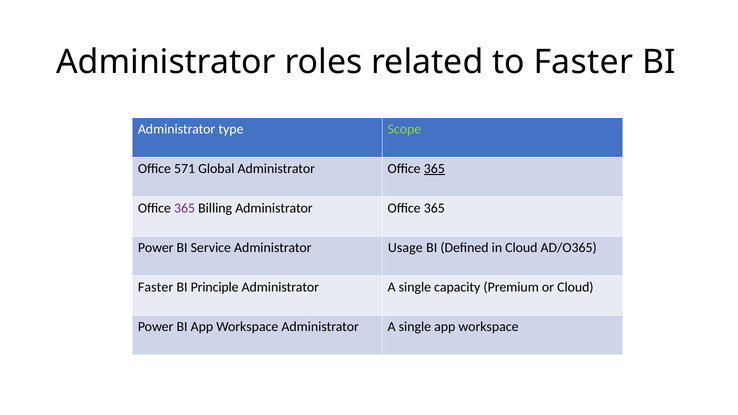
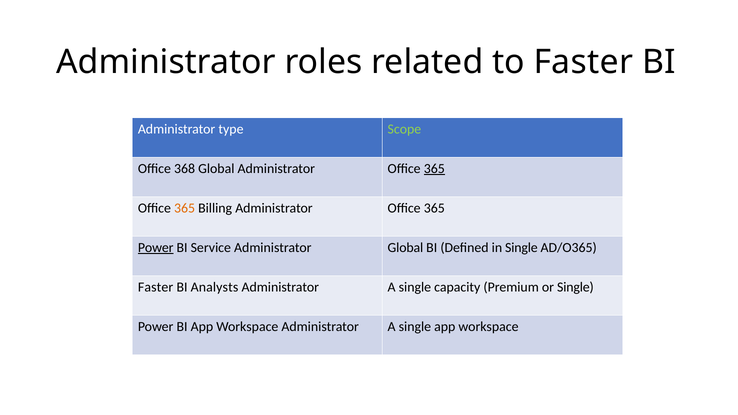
571: 571 -> 368 (185, 169)
365 colour: purple -> orange (185, 208)
Power underline: none -> present (156, 248)
Administrator Usage: Usage -> Global (405, 248)
in Cloud: Cloud -> Single (521, 248)
Principle: Principle -> Analysts (215, 287)
or Cloud: Cloud -> Single (575, 287)
